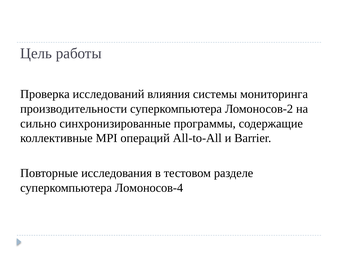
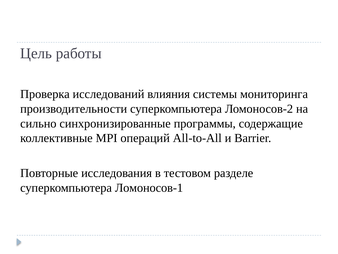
Ломоносов-4: Ломоносов-4 -> Ломоносов-1 (149, 187)
